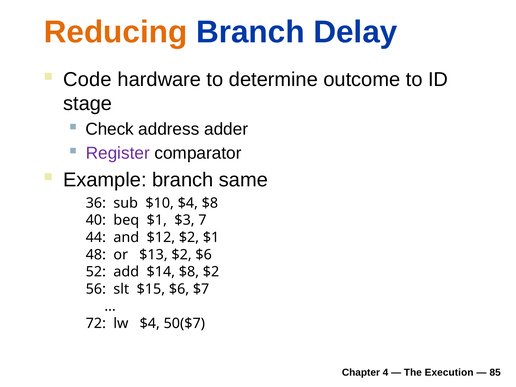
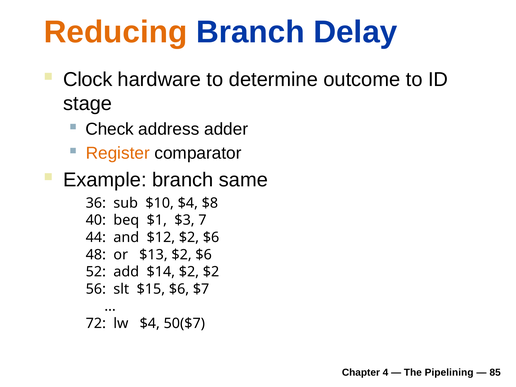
Code: Code -> Clock (88, 80)
Register colour: purple -> orange (118, 153)
$12 $2 $1: $1 -> $6 (211, 237)
$14 $8: $8 -> $2 (189, 272)
Execution: Execution -> Pipelining (449, 372)
